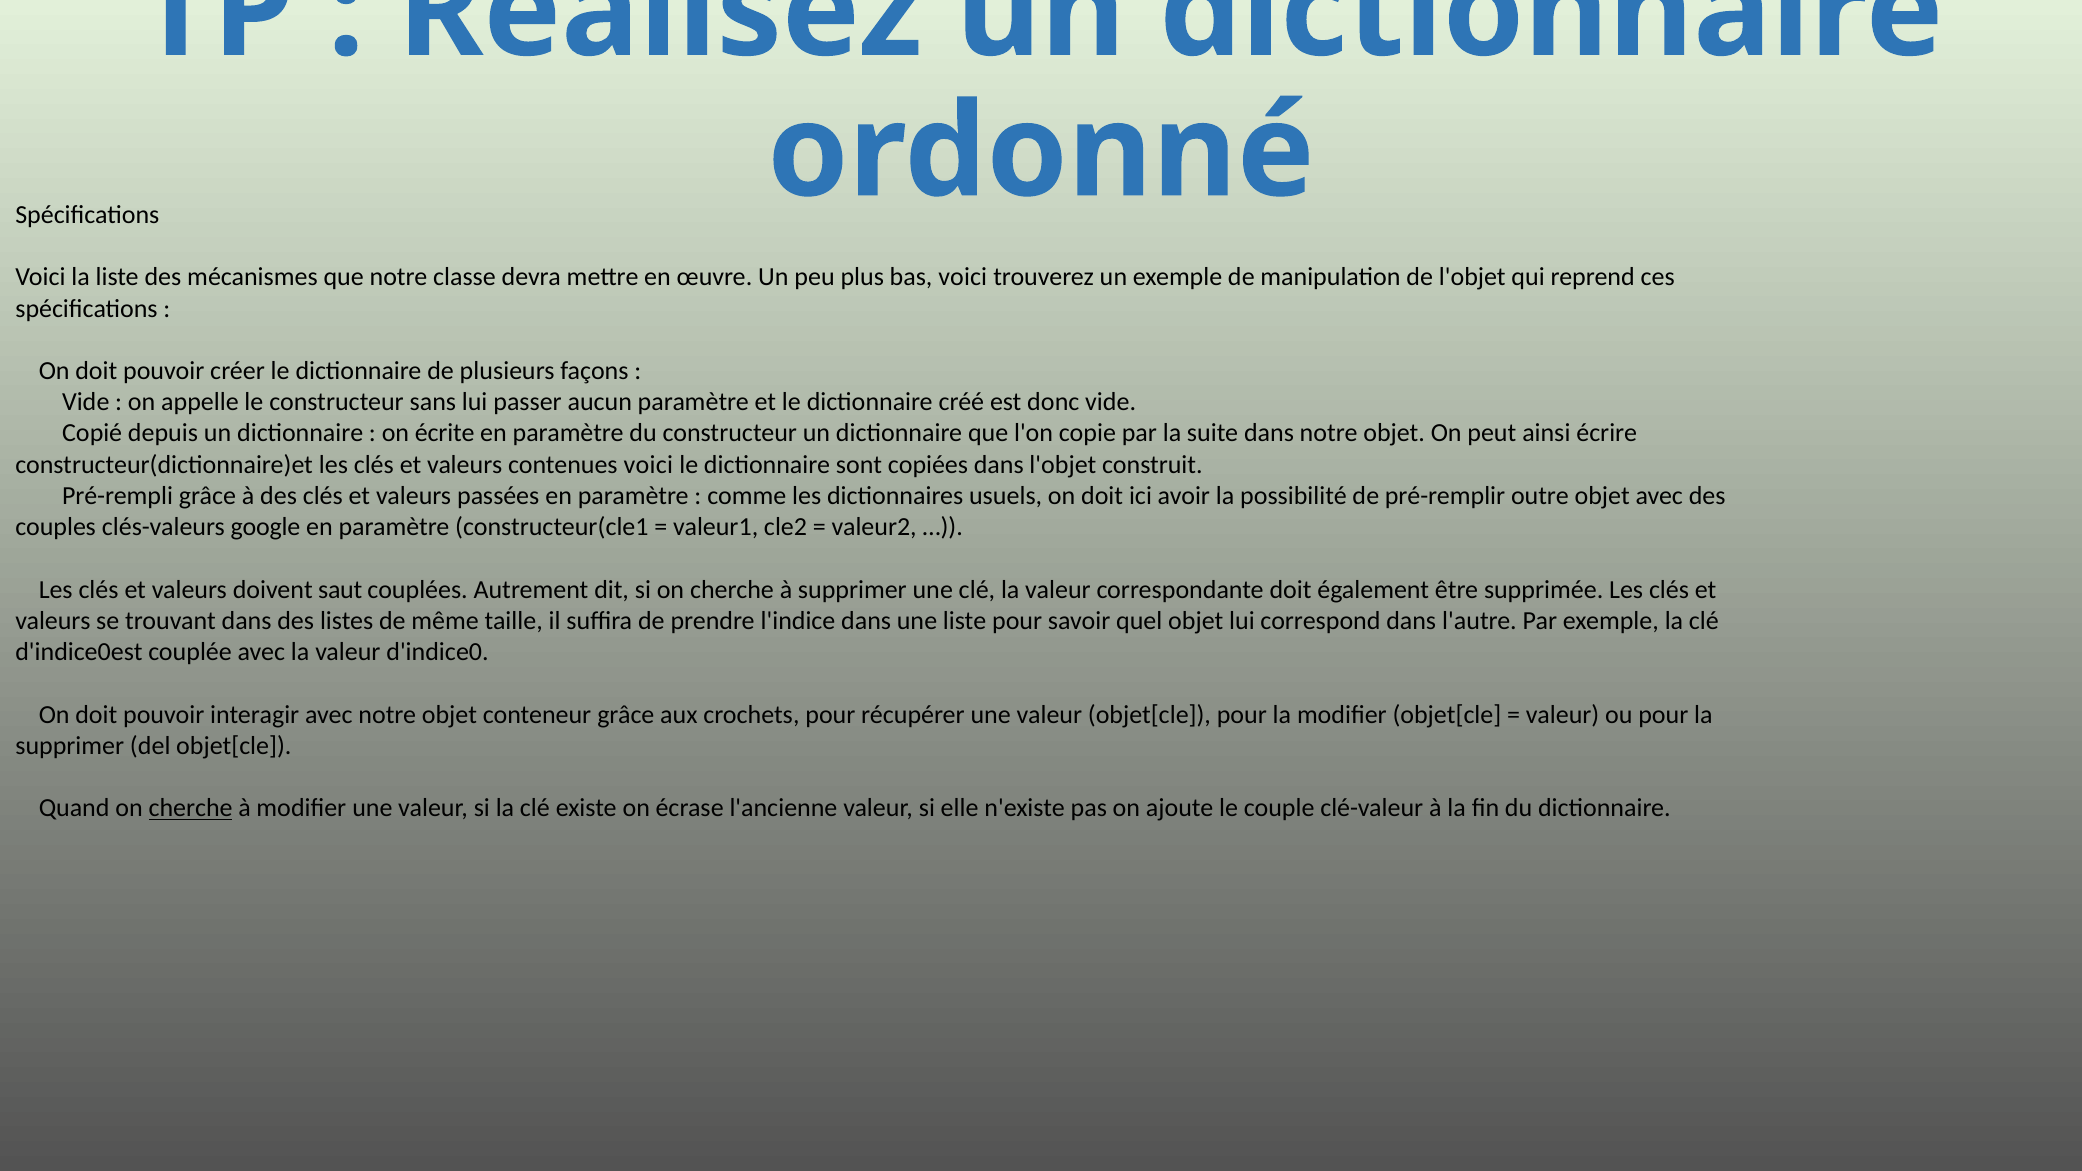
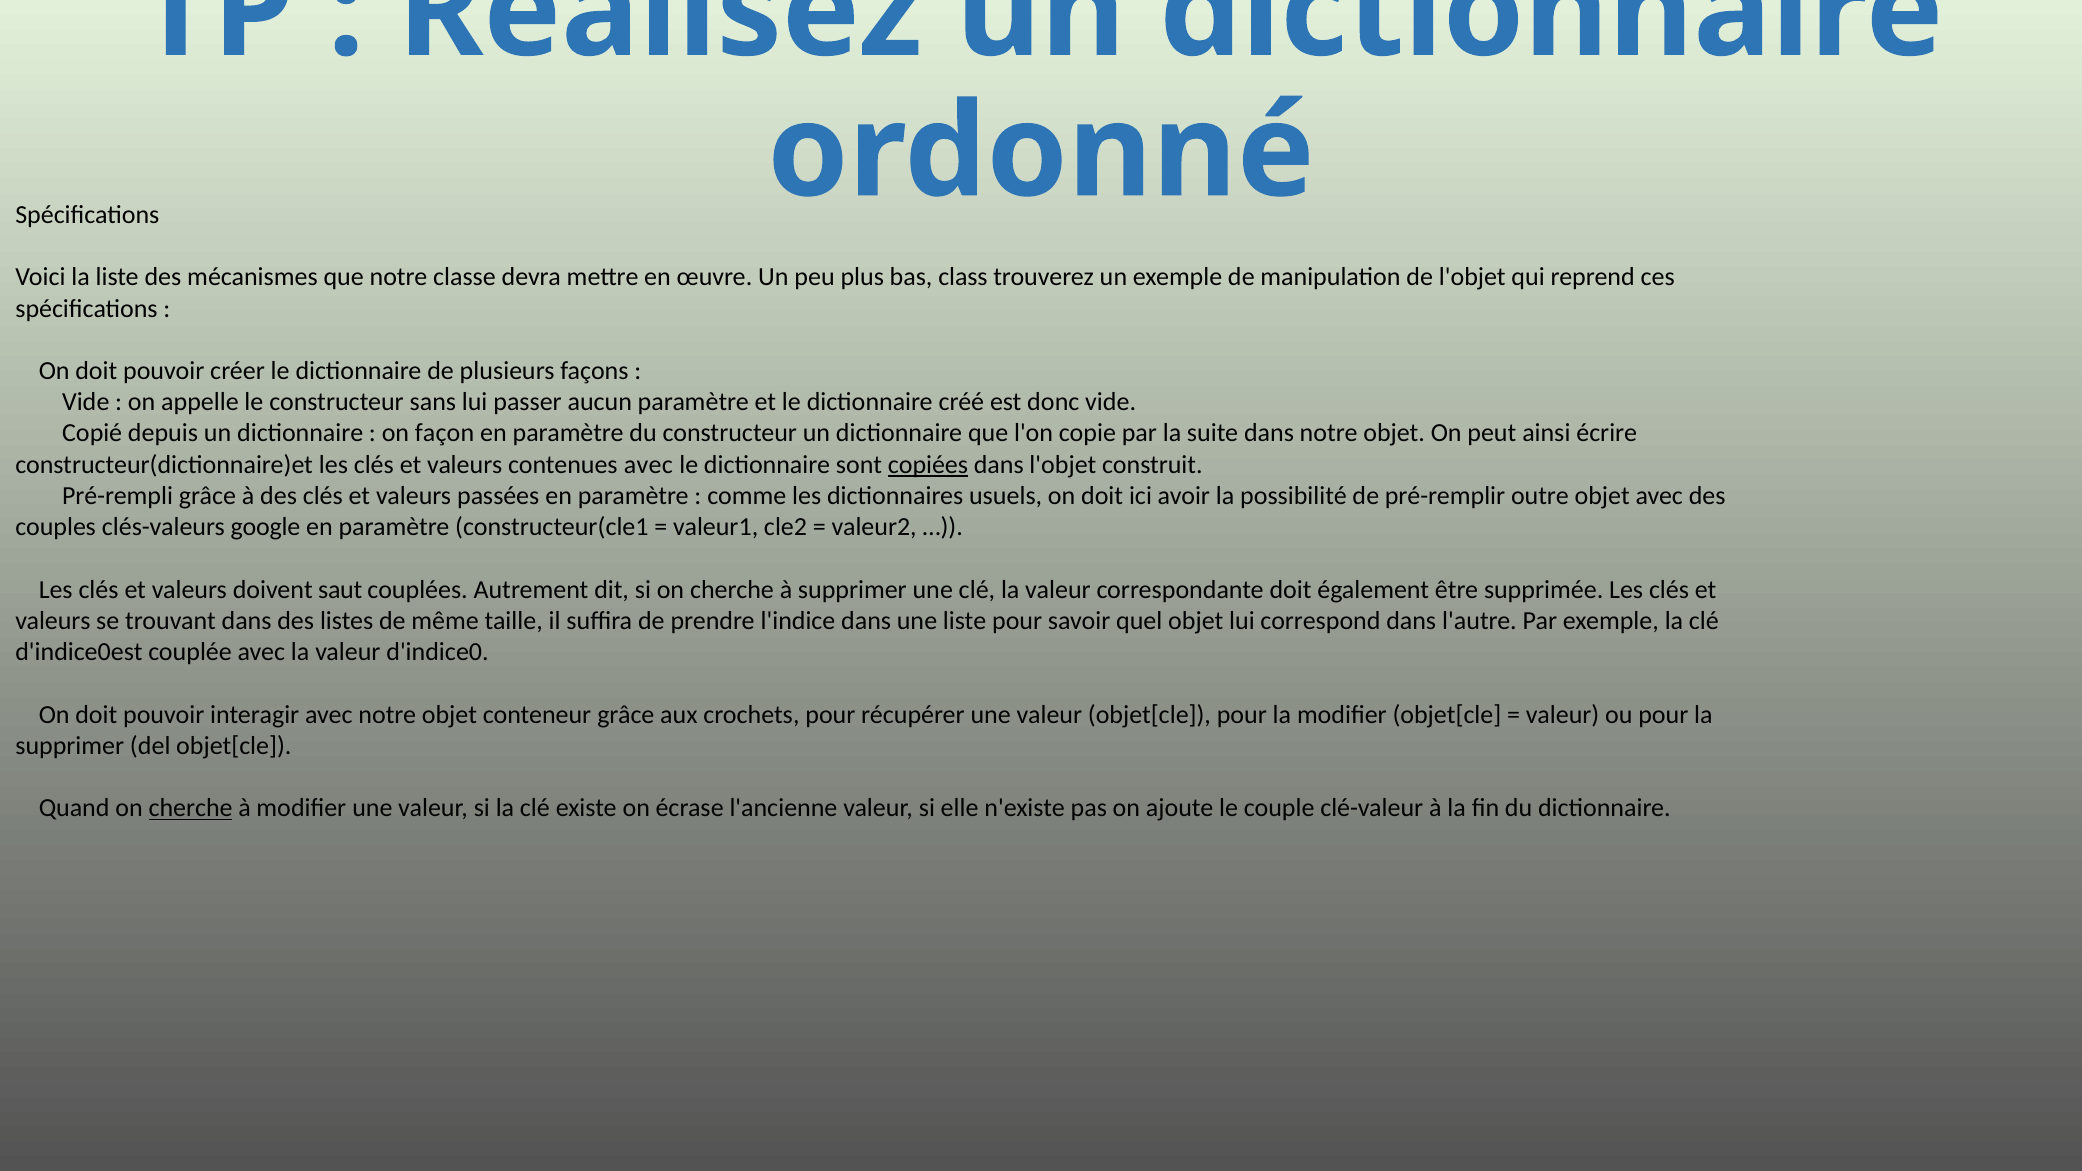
bas voici: voici -> class (963, 277)
écrite: écrite -> façon (445, 433)
contenues voici: voici -> avec (648, 465)
copiées underline: none -> present (928, 465)
